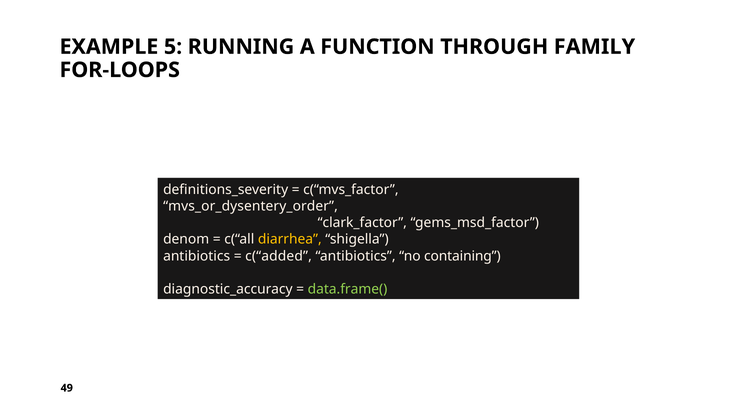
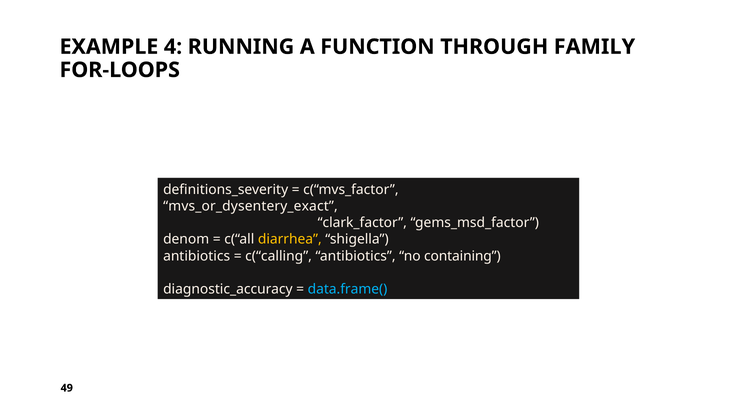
5: 5 -> 4 (173, 47)
mvs_or_dysentery_order: mvs_or_dysentery_order -> mvs_or_dysentery_exact (250, 207)
c(“added: c(“added -> c(“calling (279, 256)
data.frame( colour: light green -> light blue (348, 290)
